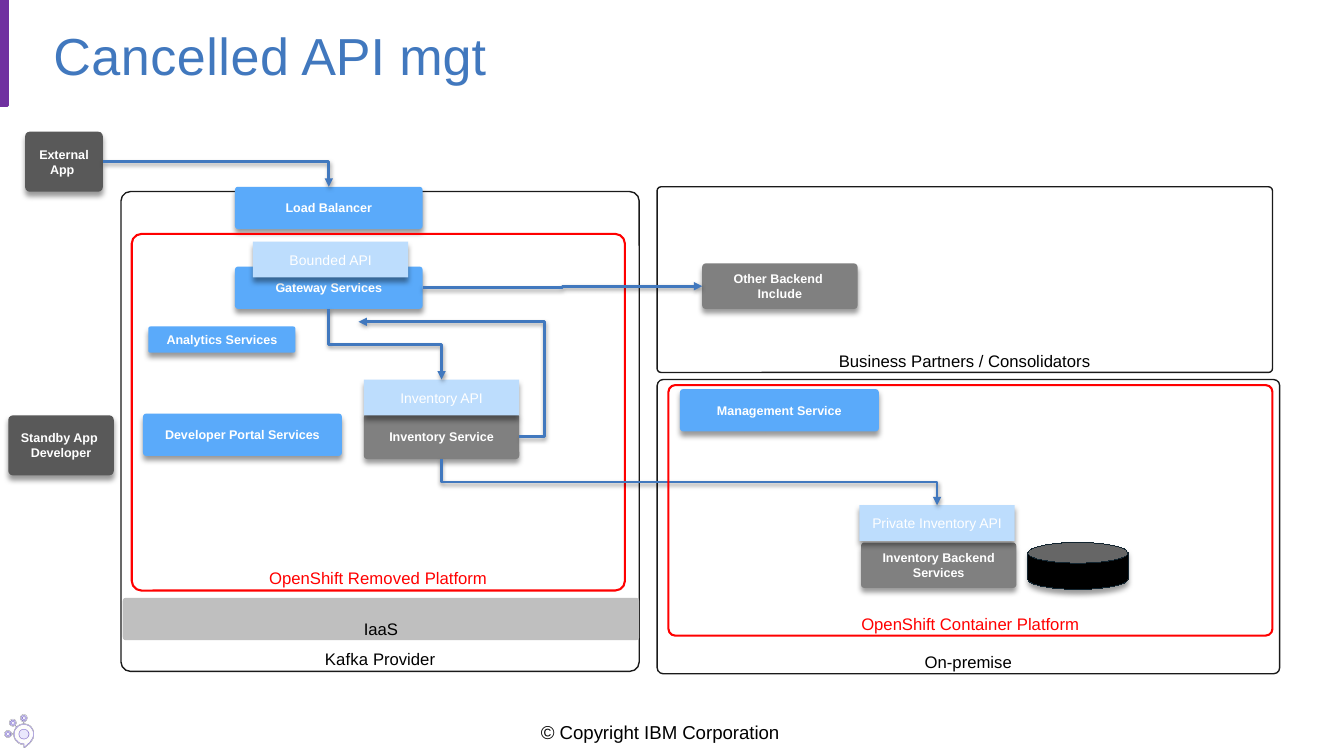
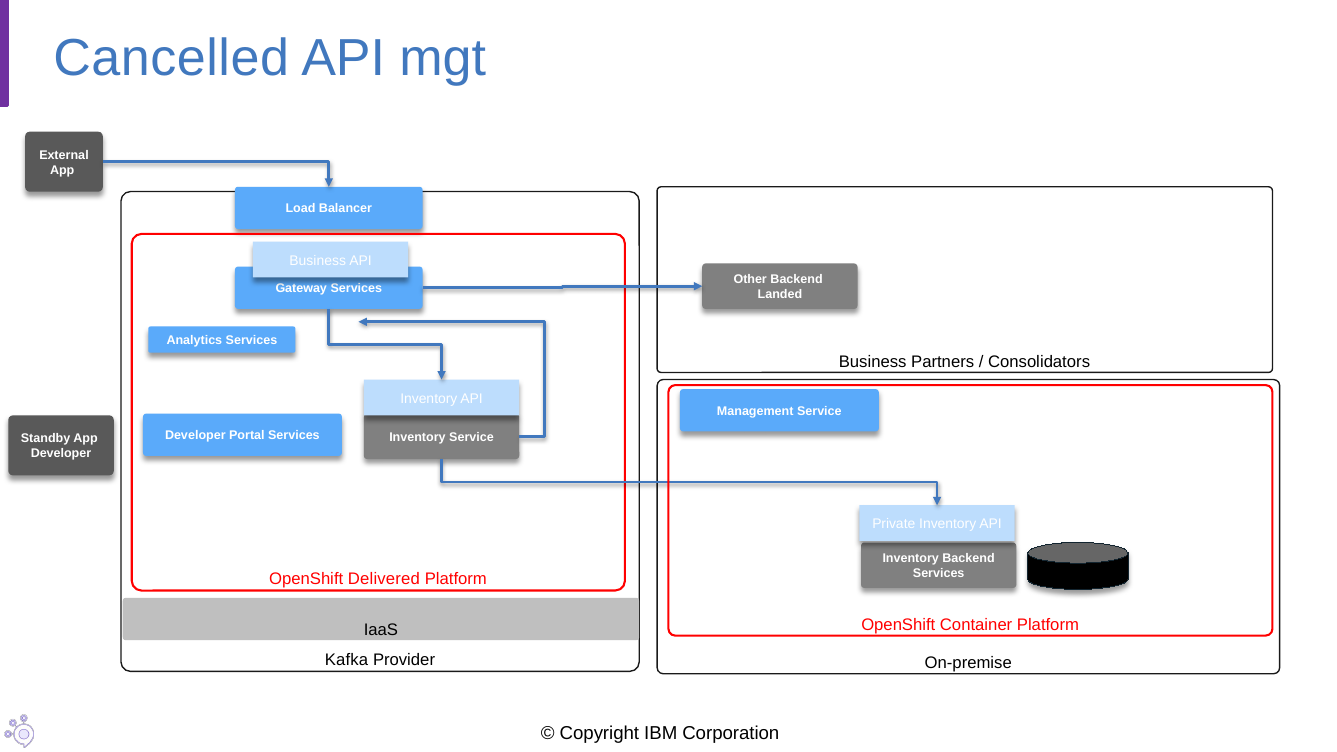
Bounded: Bounded -> Business (318, 260)
Include: Include -> Landed (780, 295)
Removed: Removed -> Delivered (384, 579)
